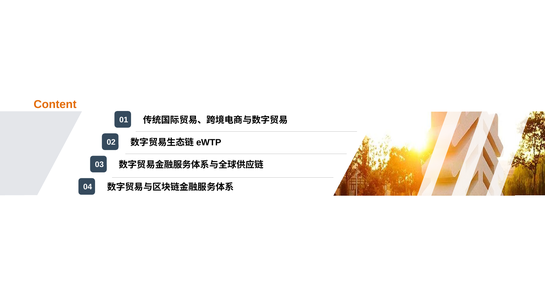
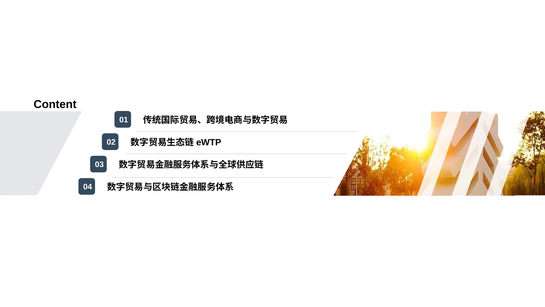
Content colour: orange -> black (55, 104)
